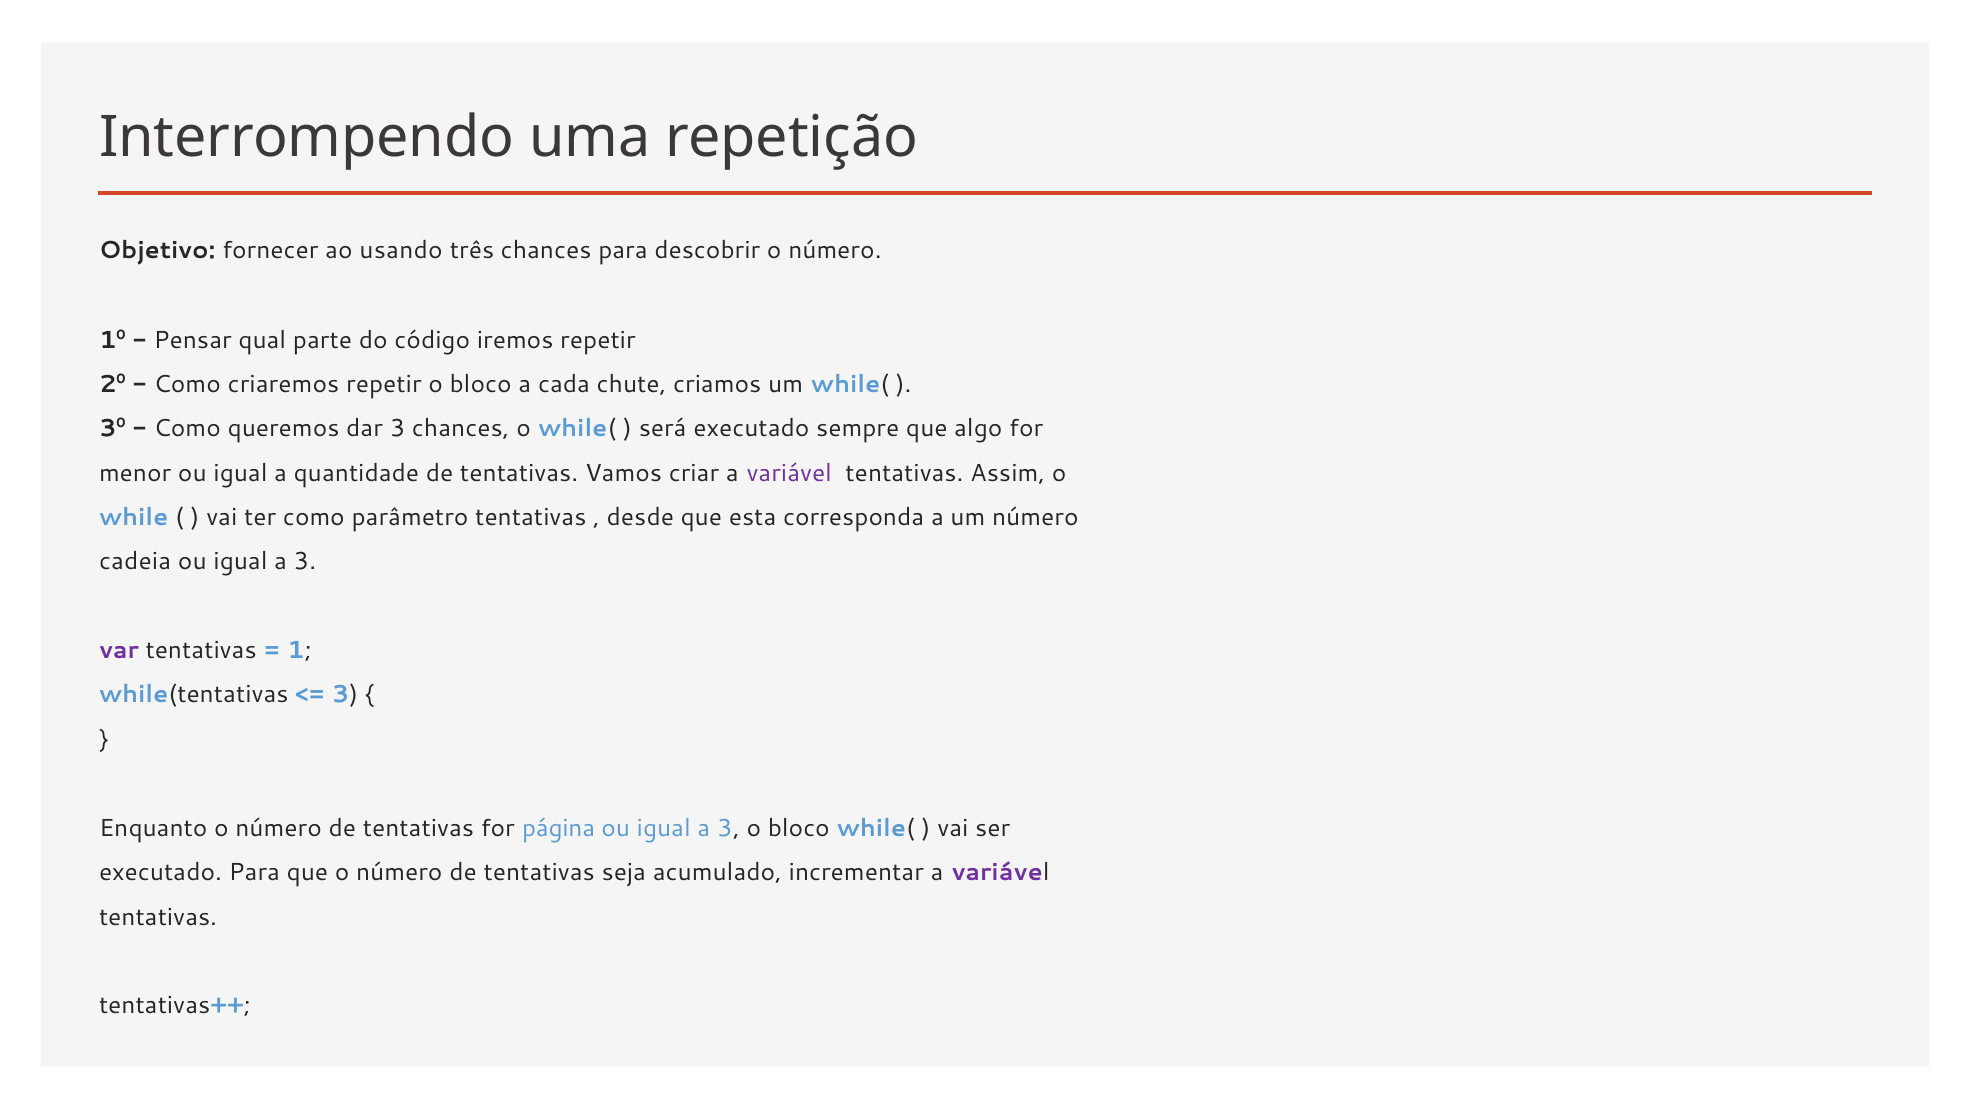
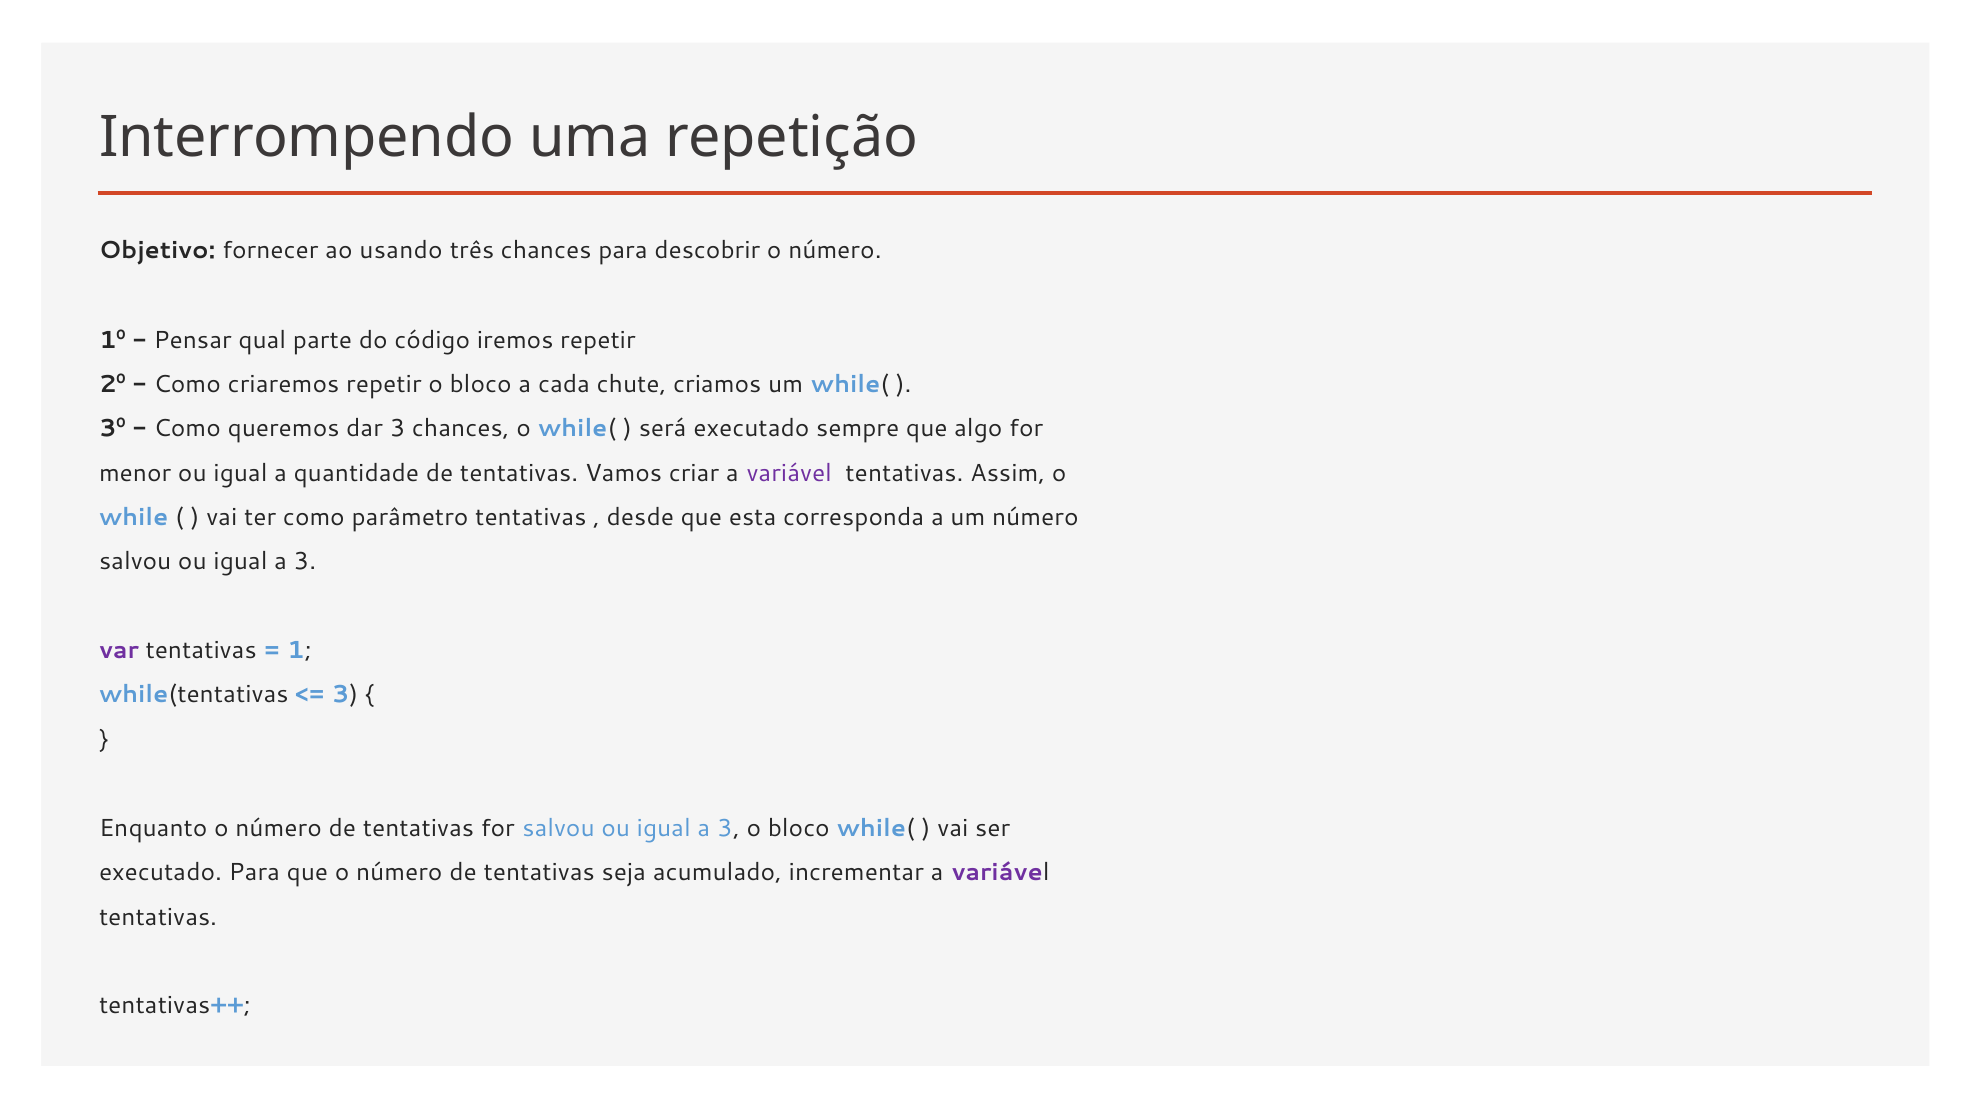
cadeia: cadeia -> salvou (135, 562)
for página: página -> salvou (558, 829)
